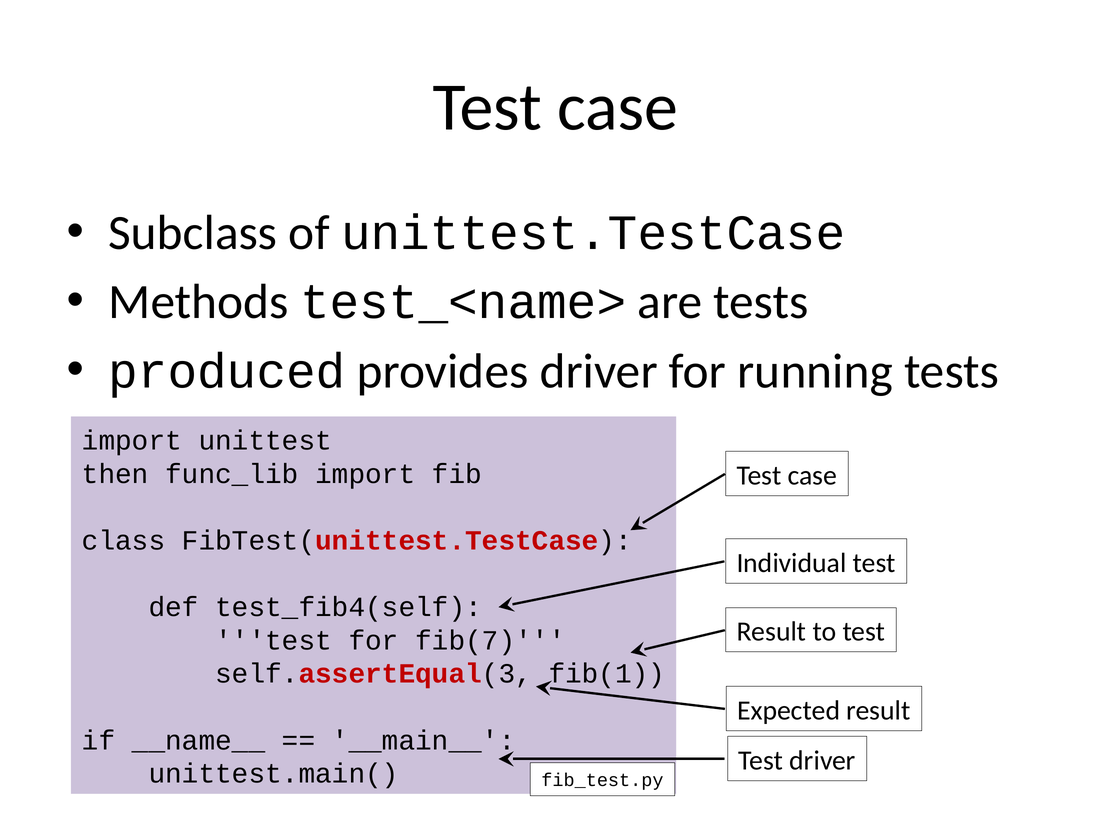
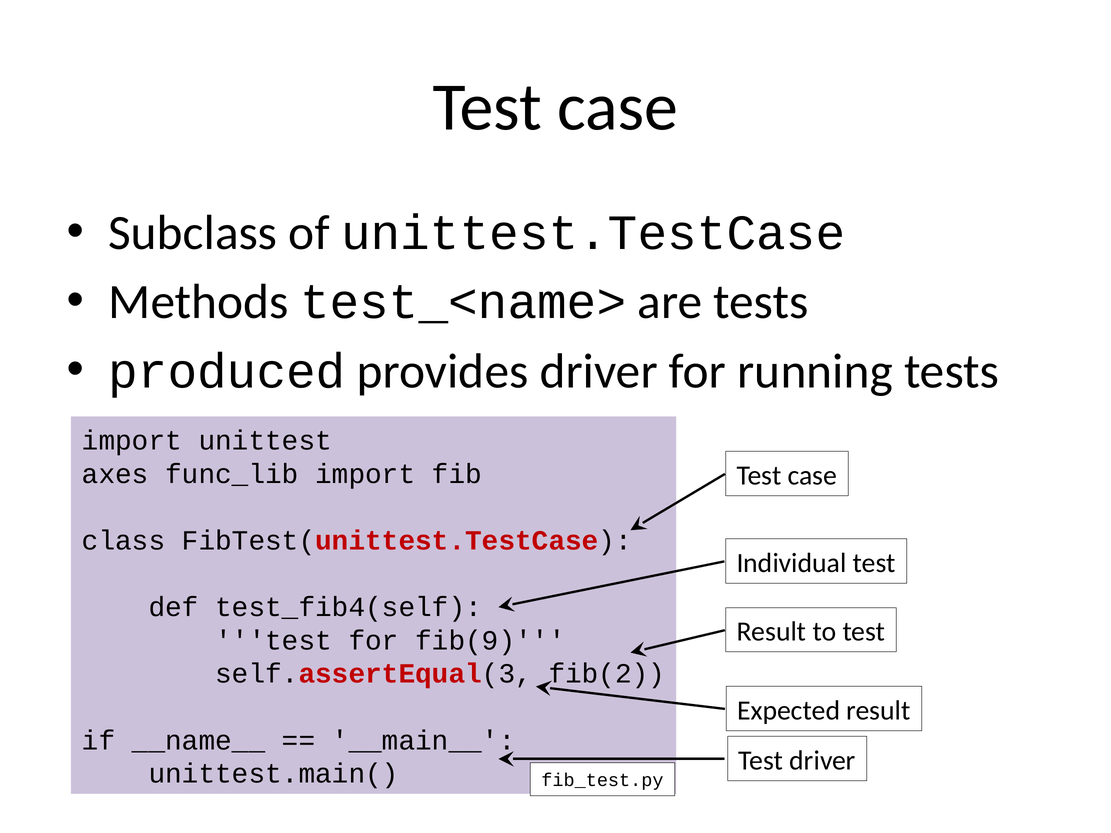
then: then -> axes (115, 474)
fib(7: fib(7 -> fib(9 (490, 641)
fib(1: fib(1 -> fib(2 (607, 674)
